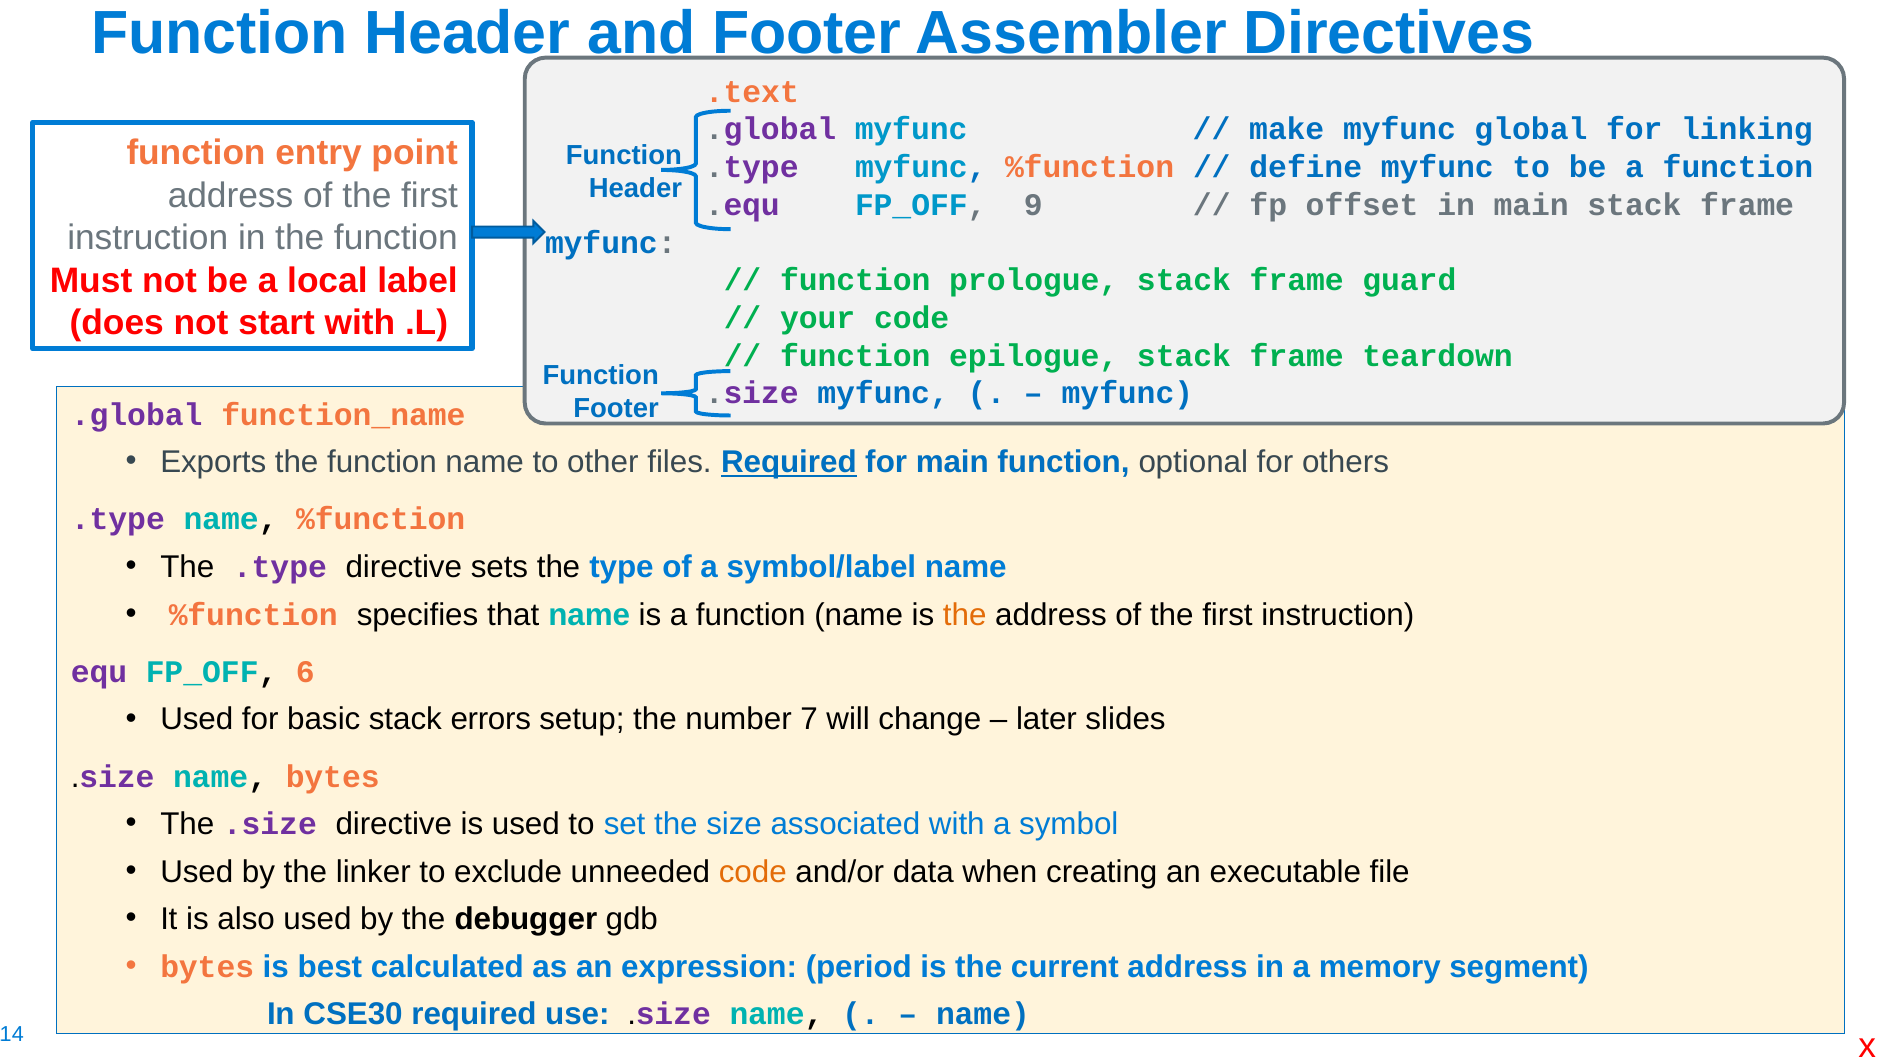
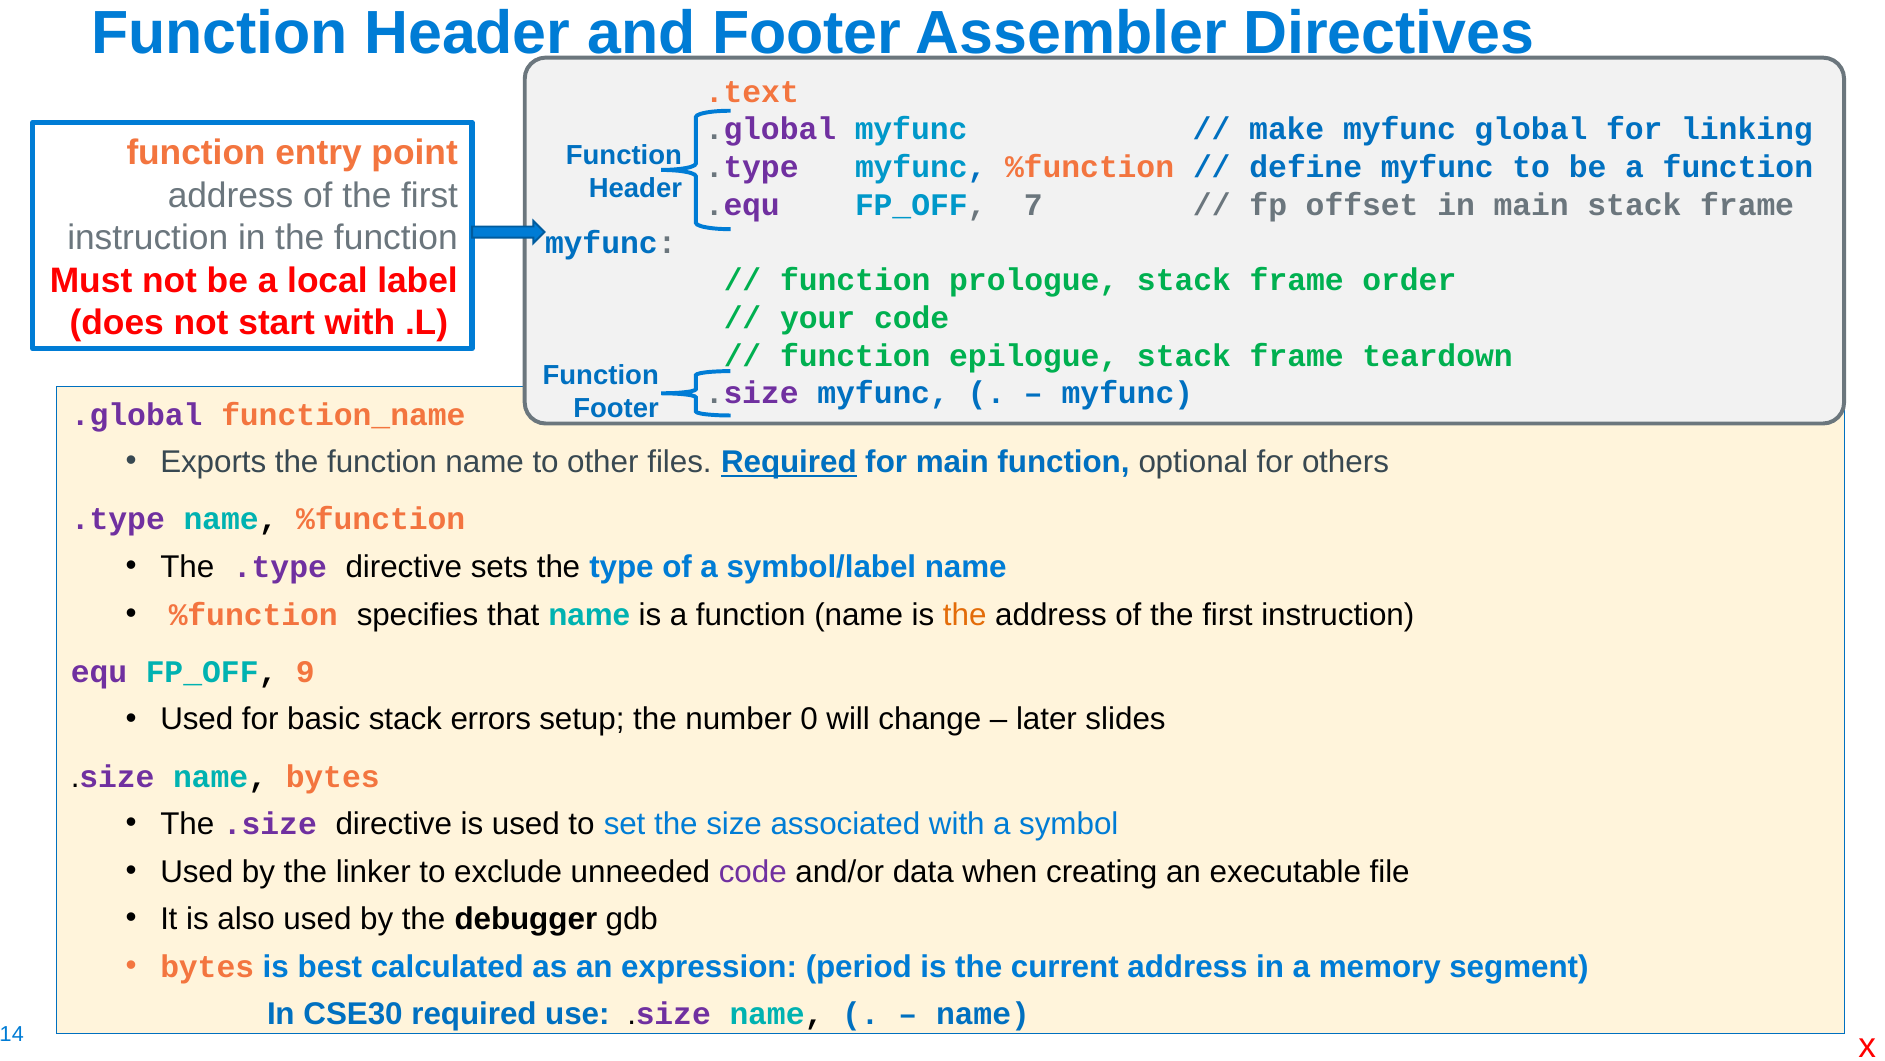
9: 9 -> 7 (1033, 205)
guard: guard -> order (1409, 280)
6: 6 -> 9 (305, 672)
7: 7 -> 0 (809, 719)
code colour: orange -> purple (753, 871)
